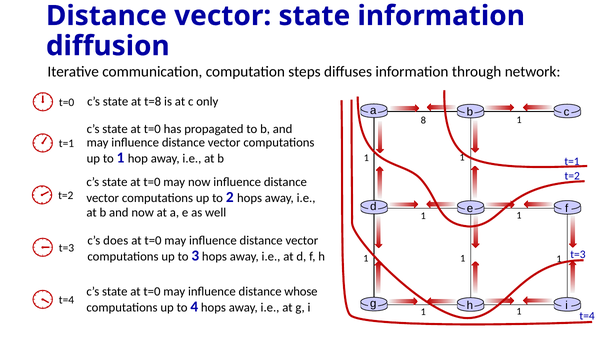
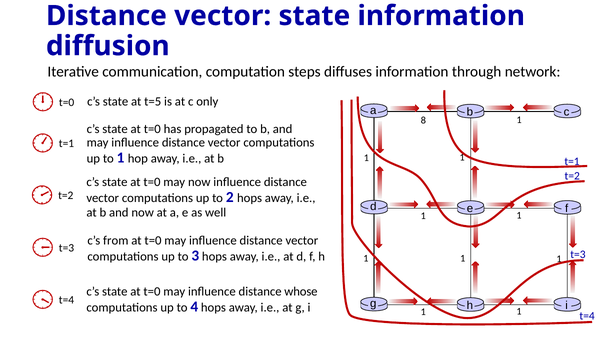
t=8: t=8 -> t=5 (153, 102)
does: does -> from (116, 241)
